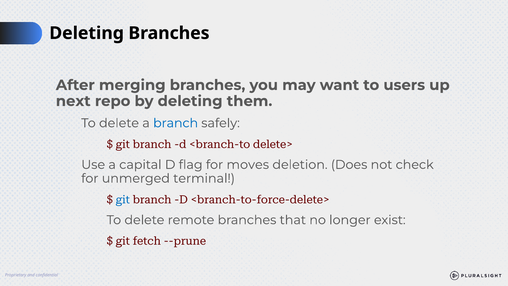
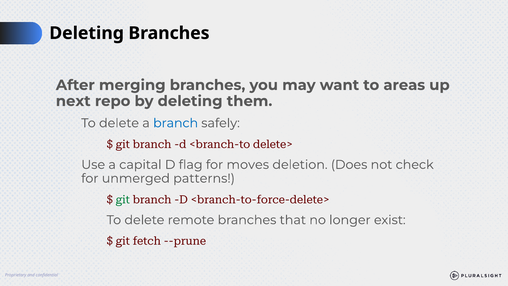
users: users -> areas (404, 85)
terminal: terminal -> patterns (204, 178)
git colour: blue -> green (123, 199)
